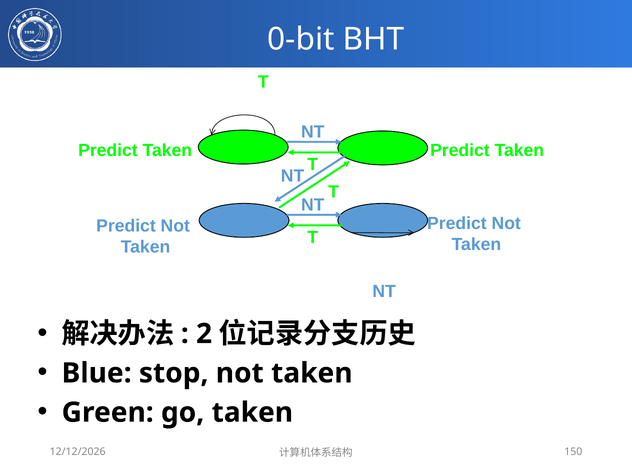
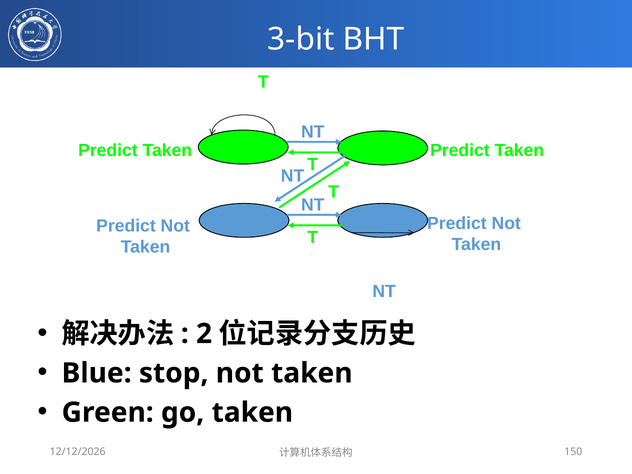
0-bit: 0-bit -> 3-bit (301, 40)
